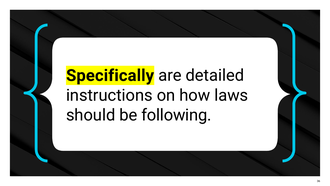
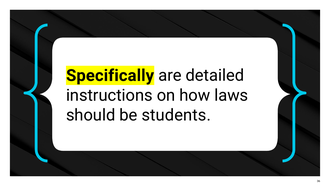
following: following -> students (176, 115)
